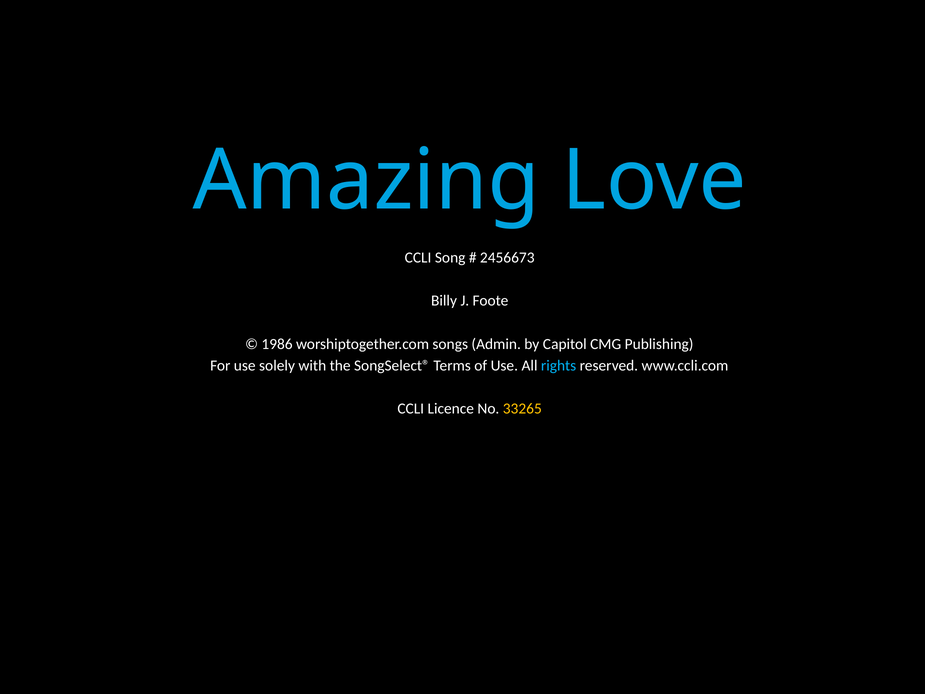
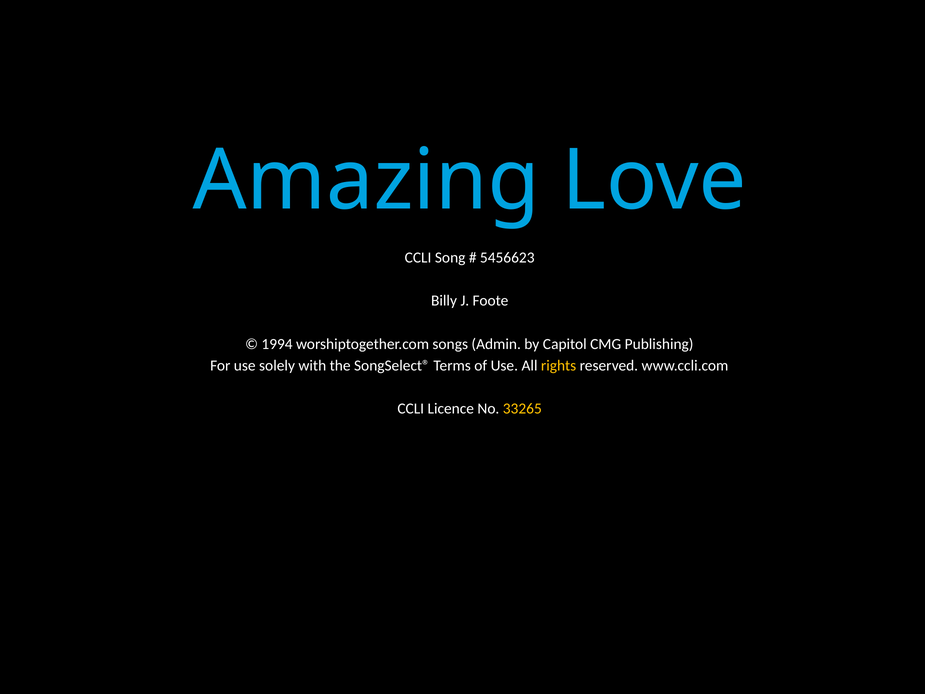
2456673: 2456673 -> 5456623 (507, 258)
1986: 1986 -> 1994 (277, 344)
rights colour: light blue -> yellow (559, 366)
